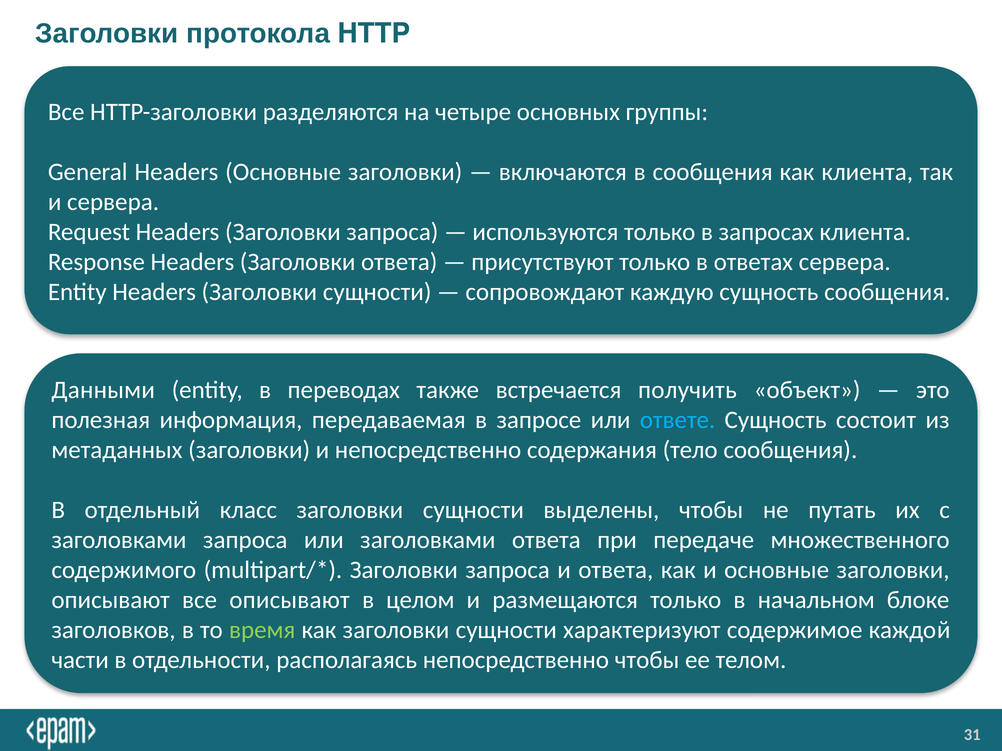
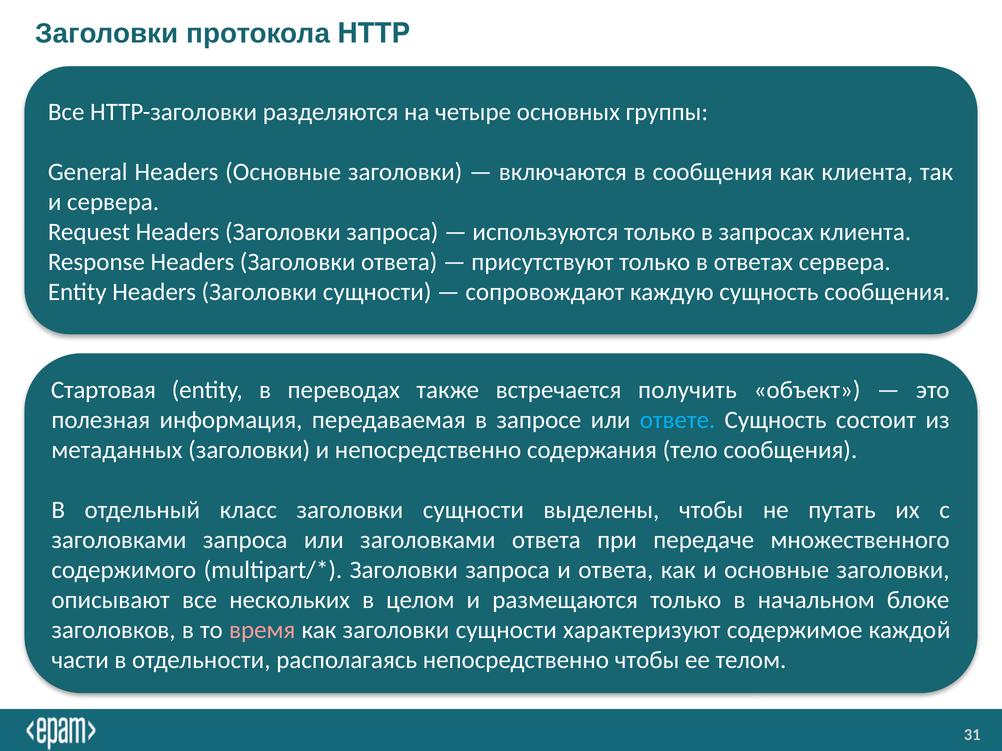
Данными: Данными -> Cтартовая (103, 390)
все описывают: описывают -> нескольких (290, 600)
время colour: light green -> pink (262, 630)
